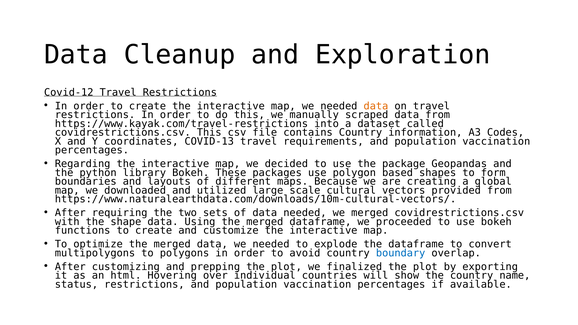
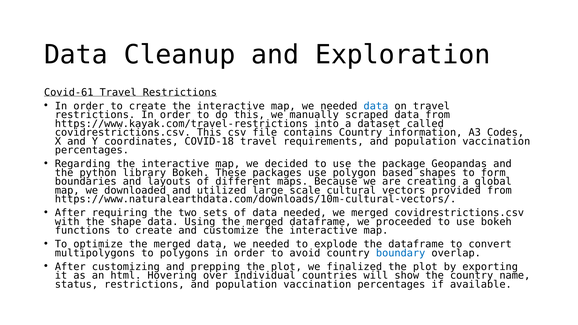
Covid-12: Covid-12 -> Covid-61 (69, 92)
data colour: orange -> blue (376, 106)
COVID-13: COVID-13 -> COVID-18 (209, 141)
